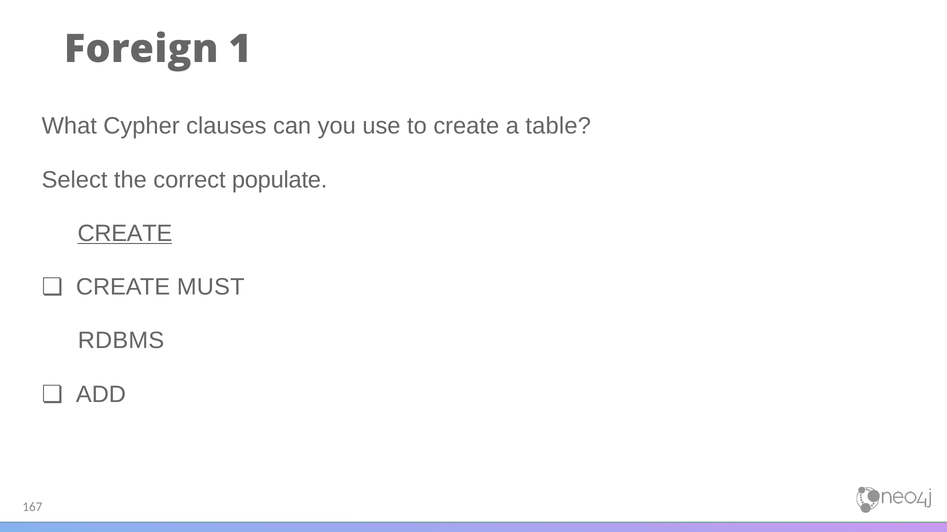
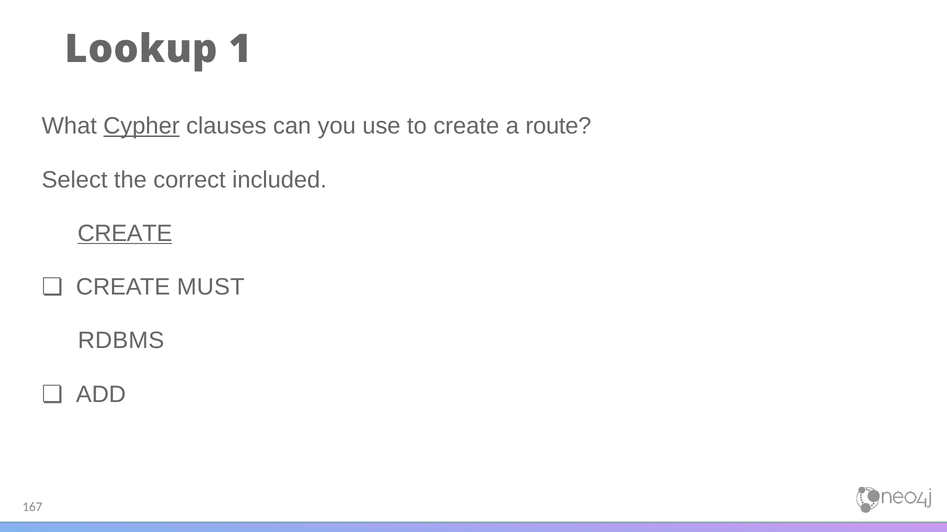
Foreign: Foreign -> Lookup (141, 49)
Cypher underline: none -> present (142, 126)
table: table -> route (558, 126)
populate: populate -> included (279, 180)
